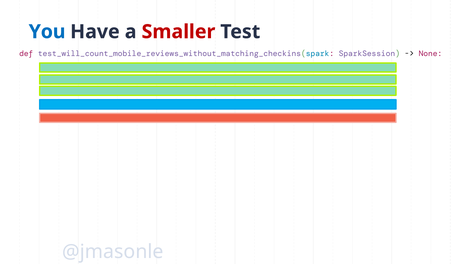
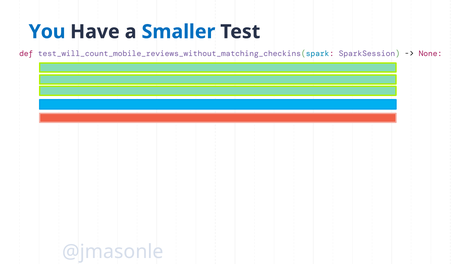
Smaller colour: red -> blue (178, 32)
